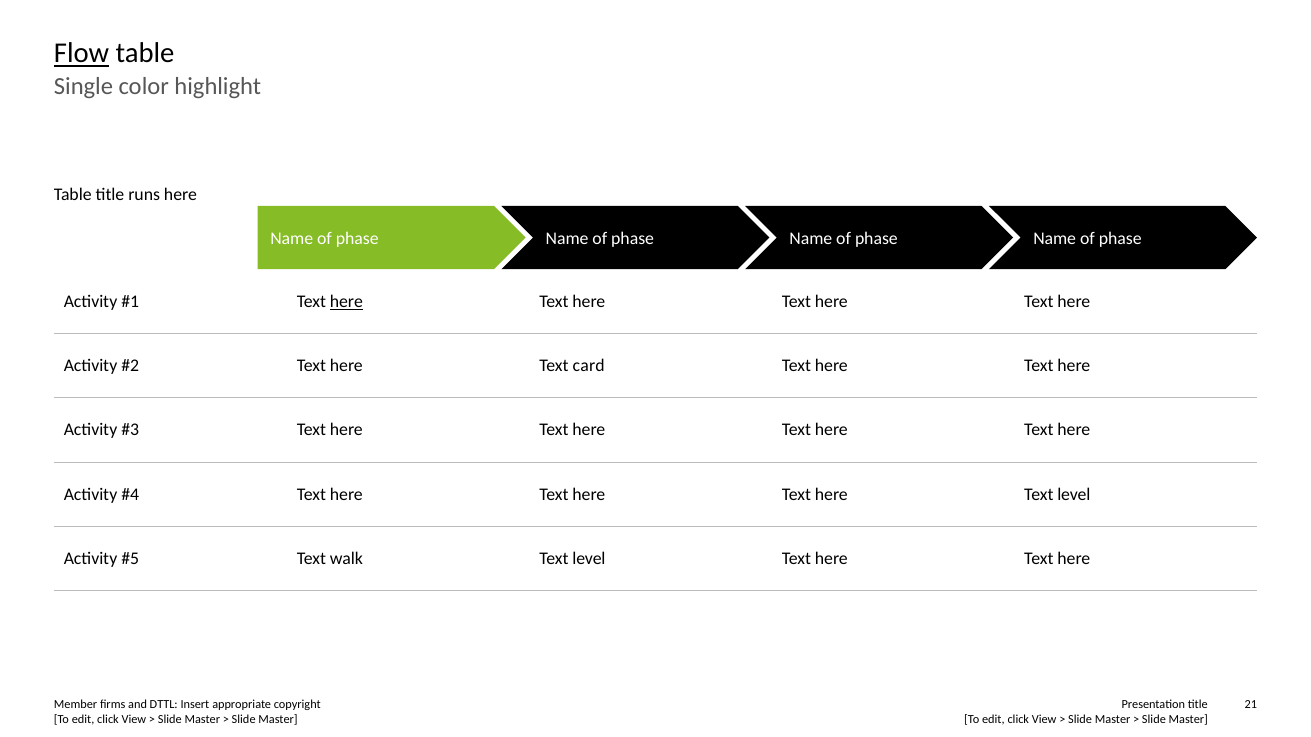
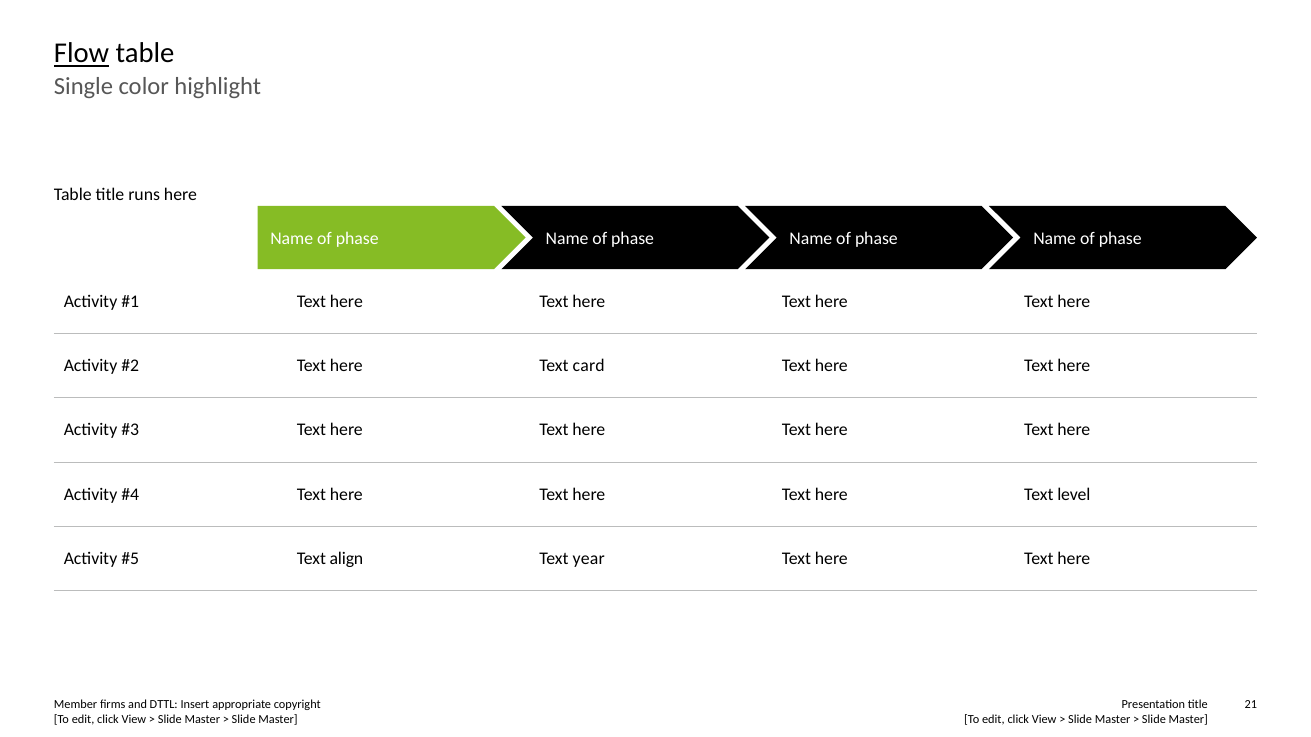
here underline: present -> none (346, 302)
walk: walk -> align (346, 559)
level: level -> year (589, 559)
